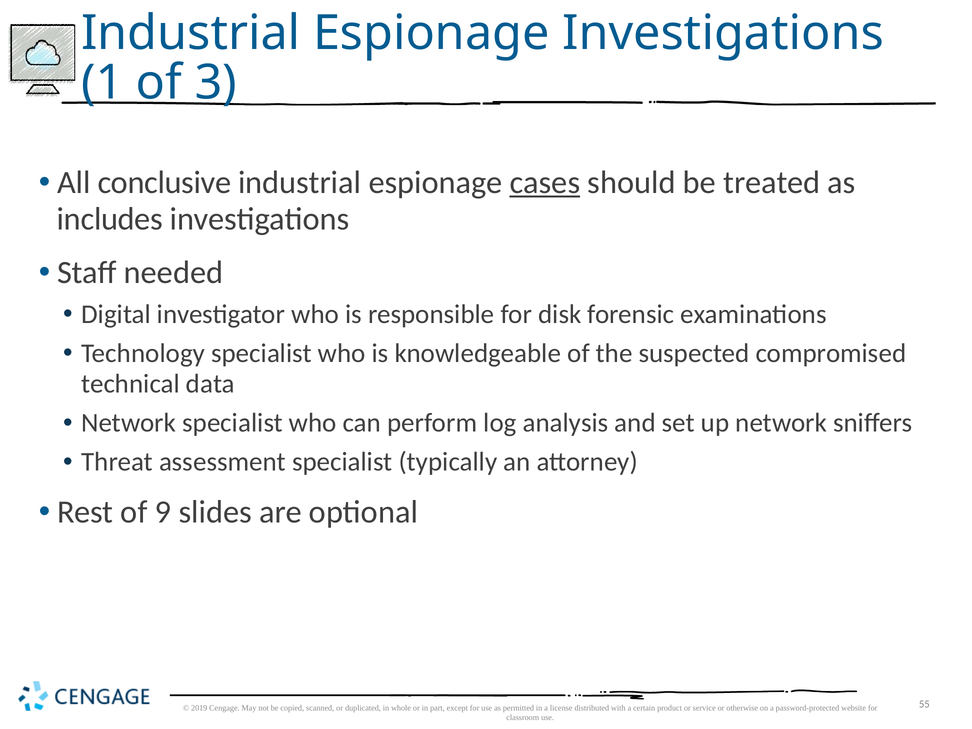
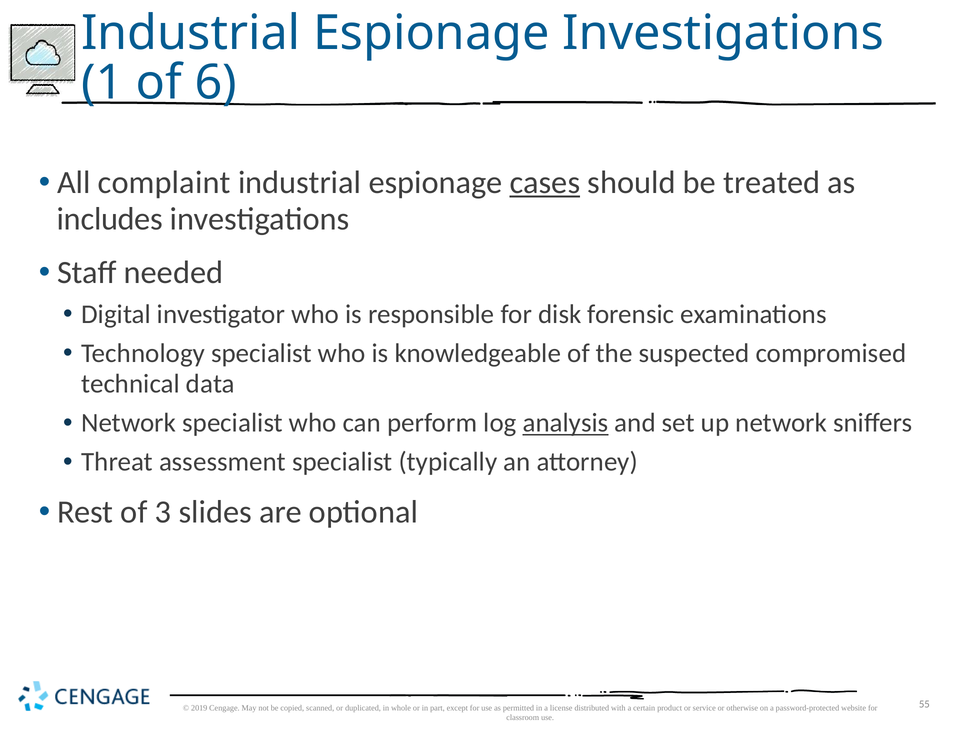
3: 3 -> 6 (216, 83)
conclusive: conclusive -> complaint (164, 182)
analysis underline: none -> present (565, 423)
9: 9 -> 3 (163, 512)
